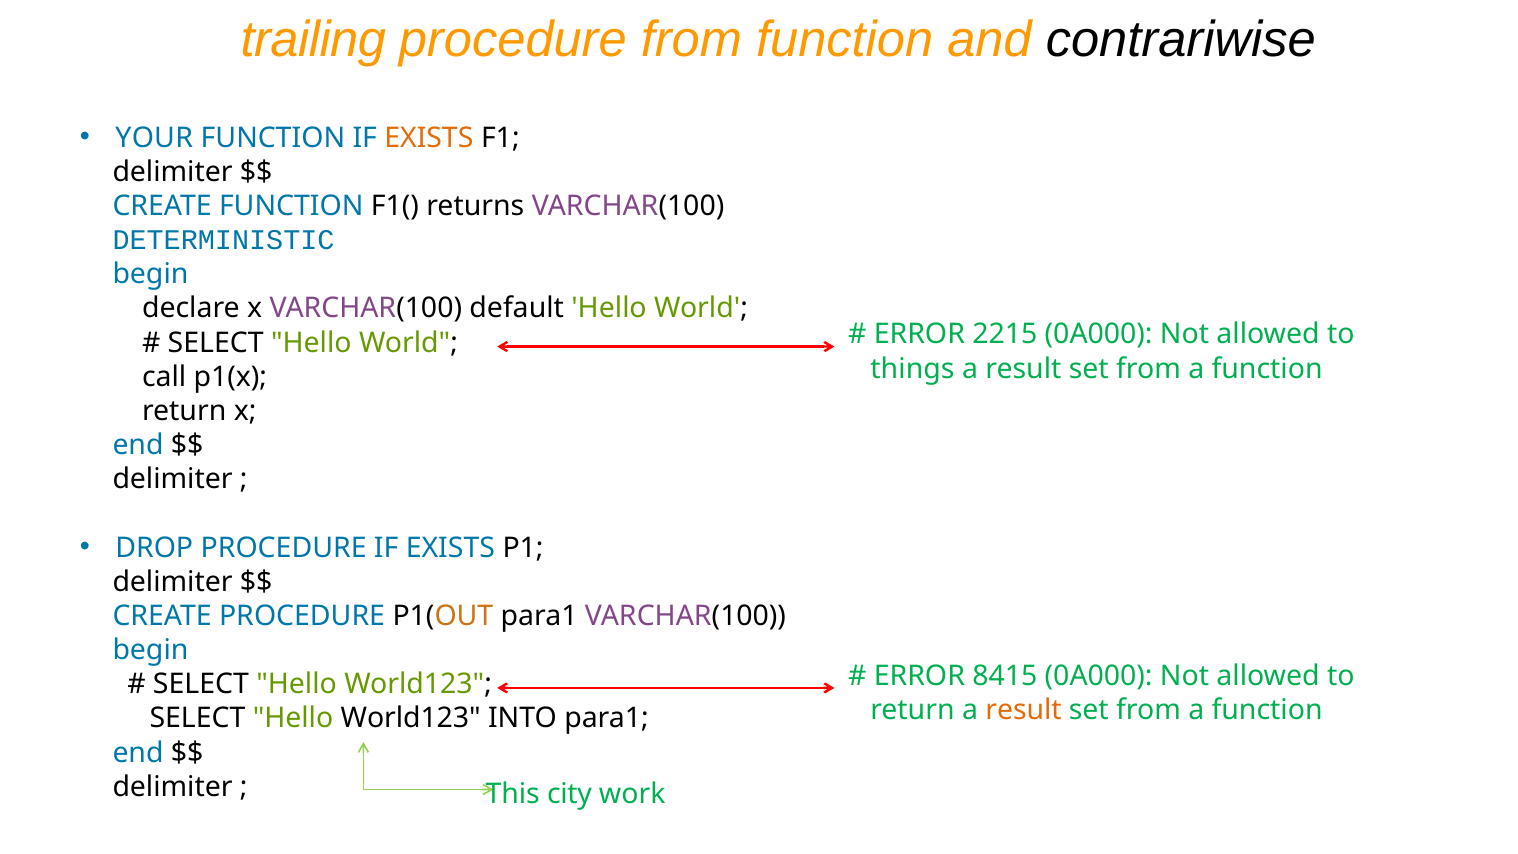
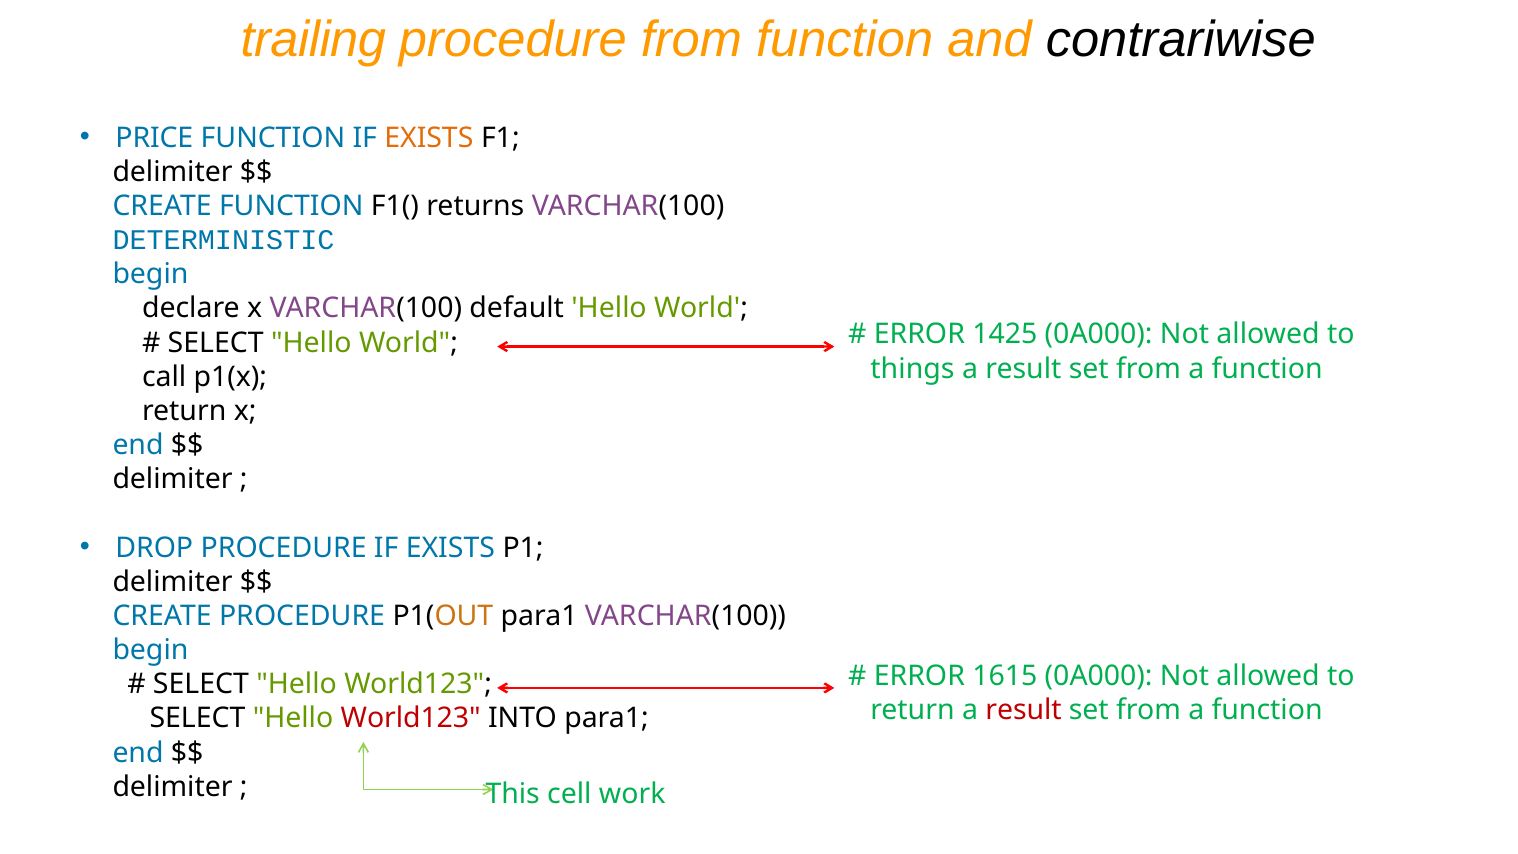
YOUR: YOUR -> PRICE (154, 138)
2215: 2215 -> 1425 (1005, 334)
8415: 8415 -> 1615 (1005, 676)
result colour: orange -> red (1024, 710)
World123 colour: black -> red (411, 718)
city: city -> cell (569, 794)
